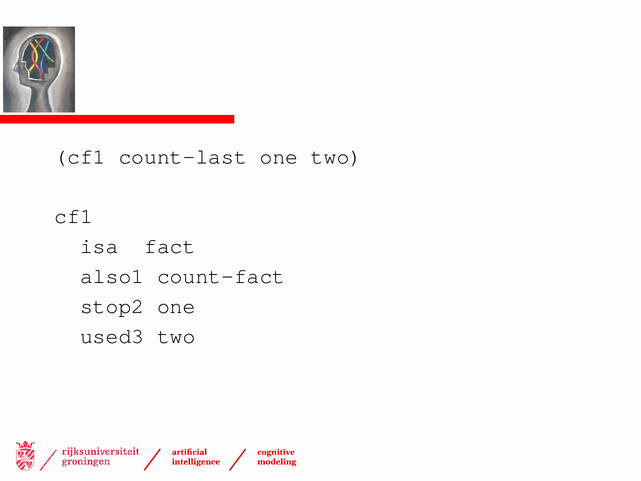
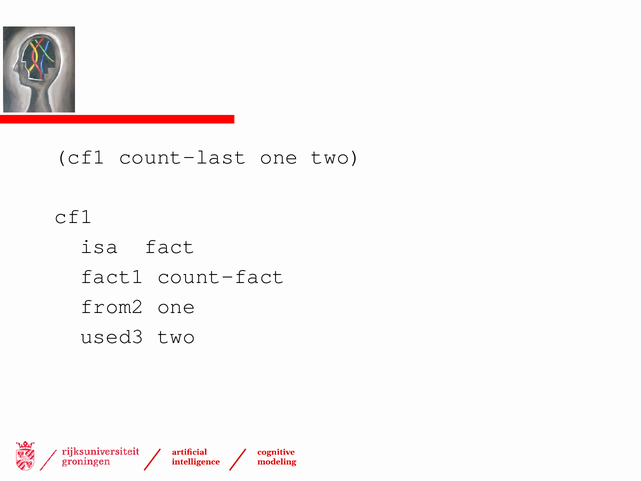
also1: also1 -> fact1 (112, 276)
stop2: stop2 -> from2 (112, 306)
